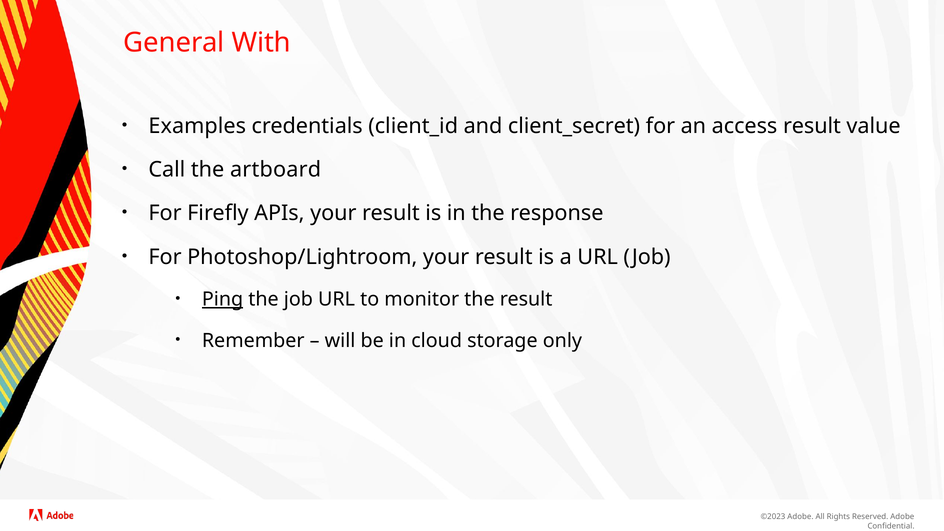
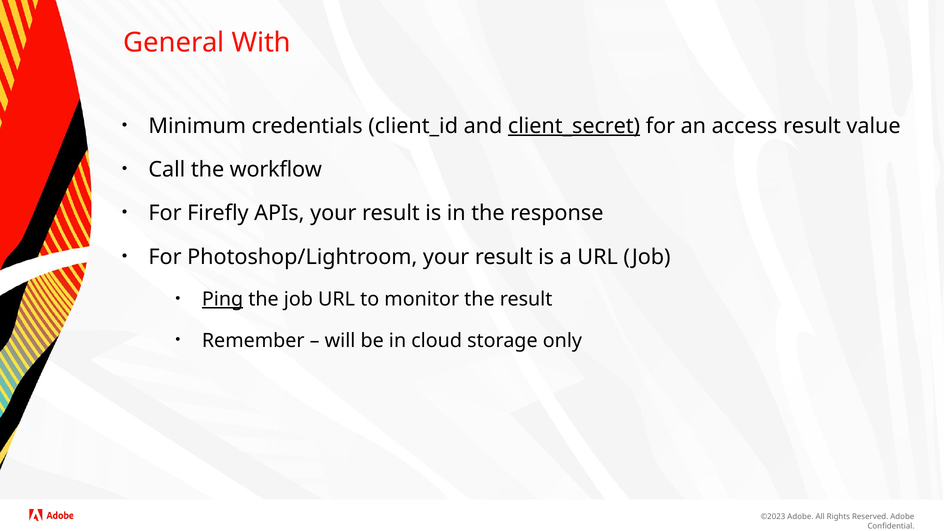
Examples: Examples -> Minimum (197, 126)
client_secret underline: none -> present (574, 126)
artboard: artboard -> workflow (276, 170)
